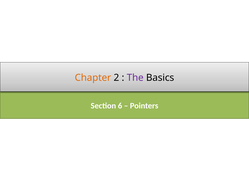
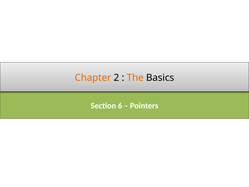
The colour: purple -> orange (135, 78)
